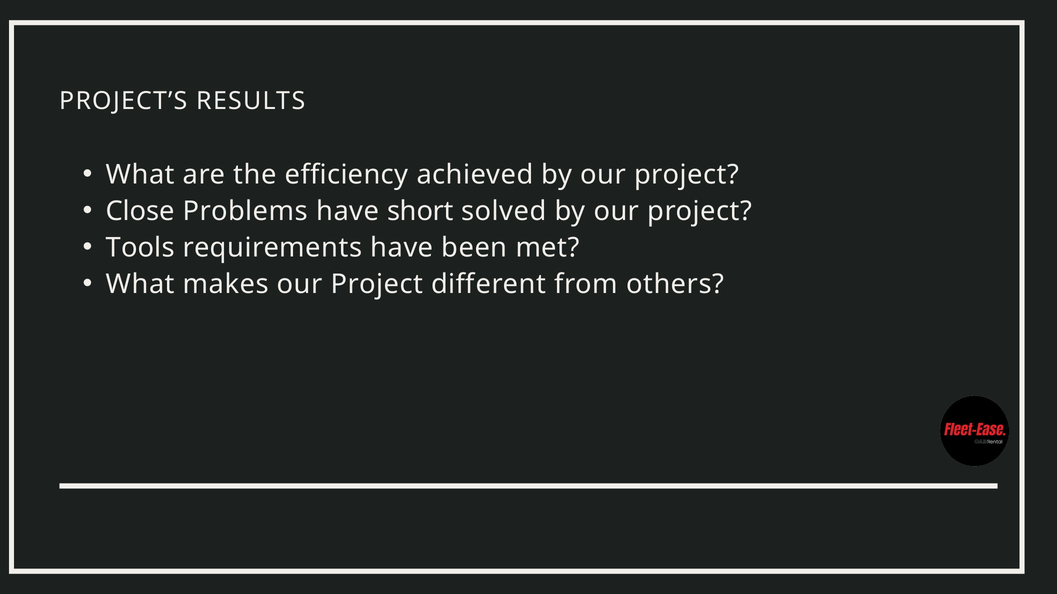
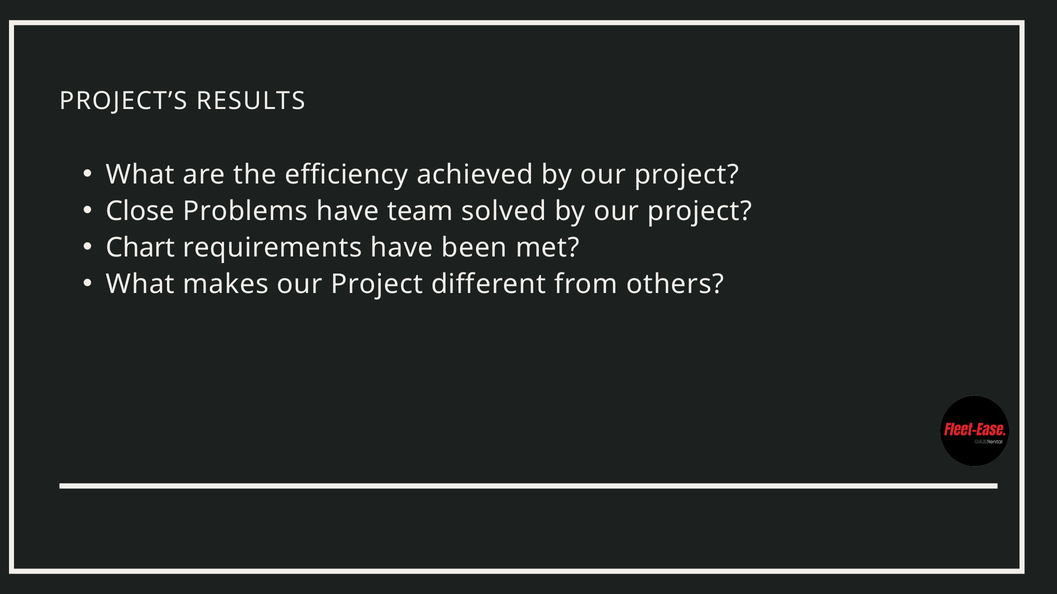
short: short -> team (420, 211)
Tools: Tools -> Chart (140, 248)
